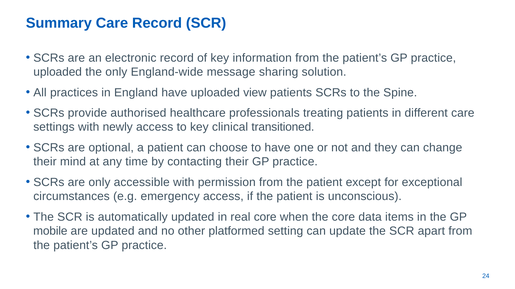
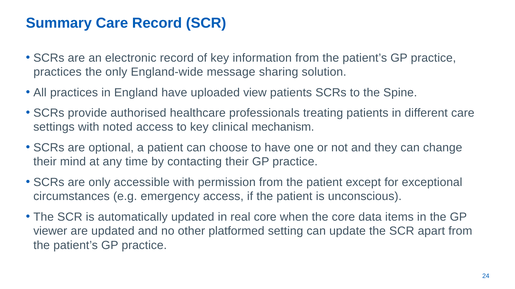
uploaded: uploaded -> practices (58, 72)
newly: newly -> noted (118, 127)
transitioned: transitioned -> mechanism (283, 127)
mobile: mobile -> viewer (50, 232)
